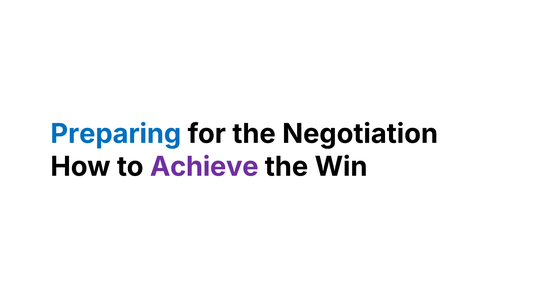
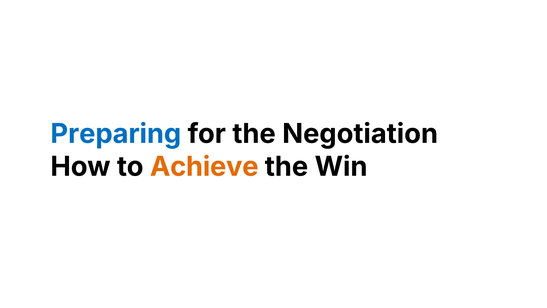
Achieve colour: purple -> orange (204, 167)
